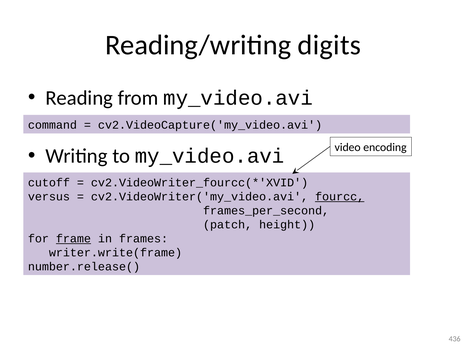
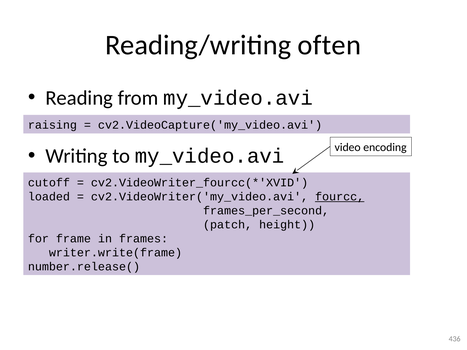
digits: digits -> often (329, 45)
command: command -> raising (52, 125)
versus: versus -> loaded (49, 197)
frame underline: present -> none (73, 239)
